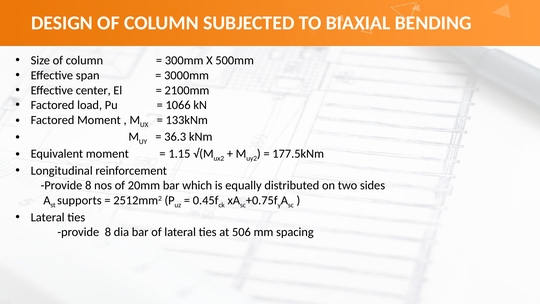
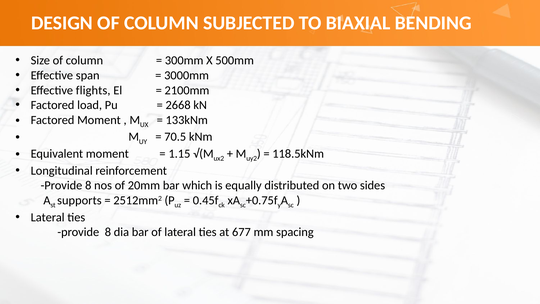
center: center -> flights (93, 90)
1066: 1066 -> 2668 (178, 105)
36.3: 36.3 -> 70.5 (175, 137)
177.5kNm: 177.5kNm -> 118.5kNm (298, 154)
506: 506 -> 677 (241, 232)
